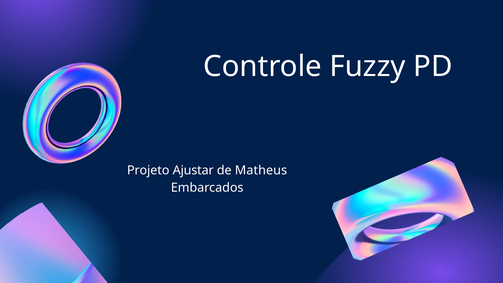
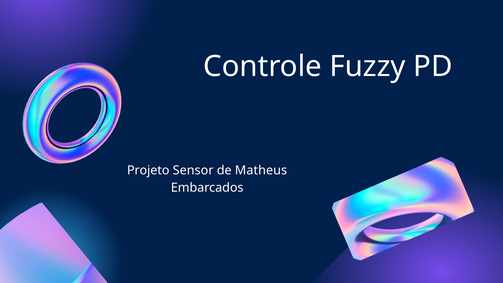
Ajustar: Ajustar -> Sensor (193, 170)
